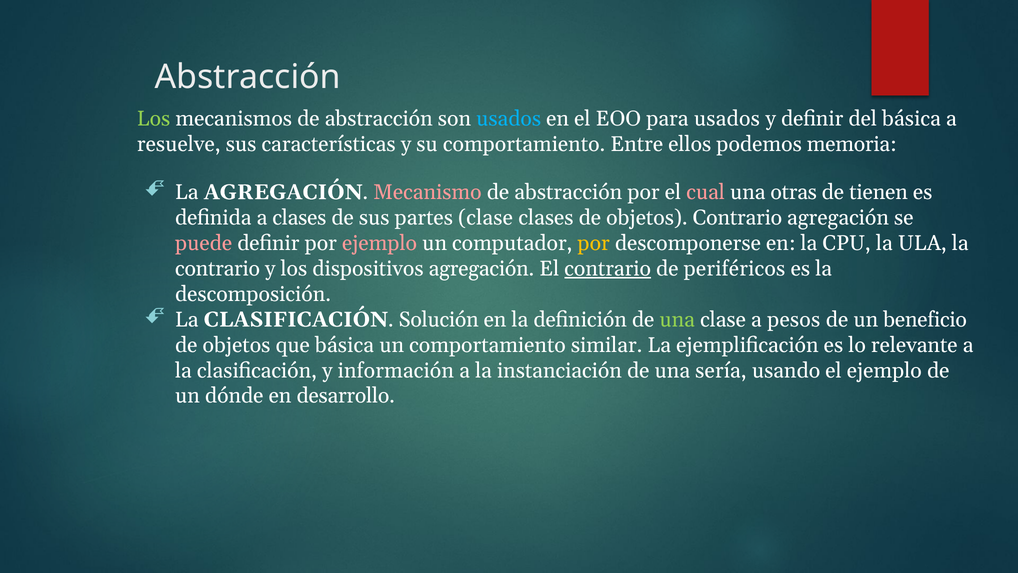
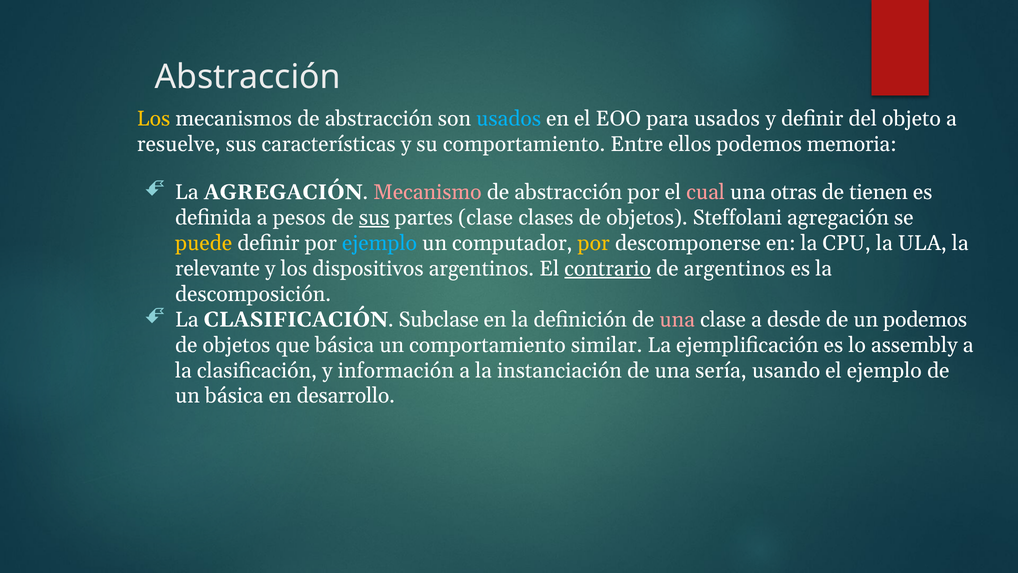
Los colour: light green -> yellow (154, 119)
del básica: básica -> objeto (911, 119)
a clases: clases -> pesos (299, 218)
sus underline: none -> present (374, 218)
objetos Contrario: Contrario -> Steffolani (737, 218)
puede colour: pink -> yellow (204, 243)
ejemplo colour: pink -> light blue (380, 243)
contrario: contrario -> relevante (218, 268)
dispositivos agregación: agregación -> argentinos (481, 268)
de periféricos: periféricos -> argentinos (734, 268)
Solución: Solución -> Subclase (439, 319)
una colour: light green -> pink (677, 319)
pesos: pesos -> desde (794, 319)
un beneficio: beneficio -> podemos (925, 319)
relevante: relevante -> assembly (914, 345)
un dónde: dónde -> básica (234, 396)
